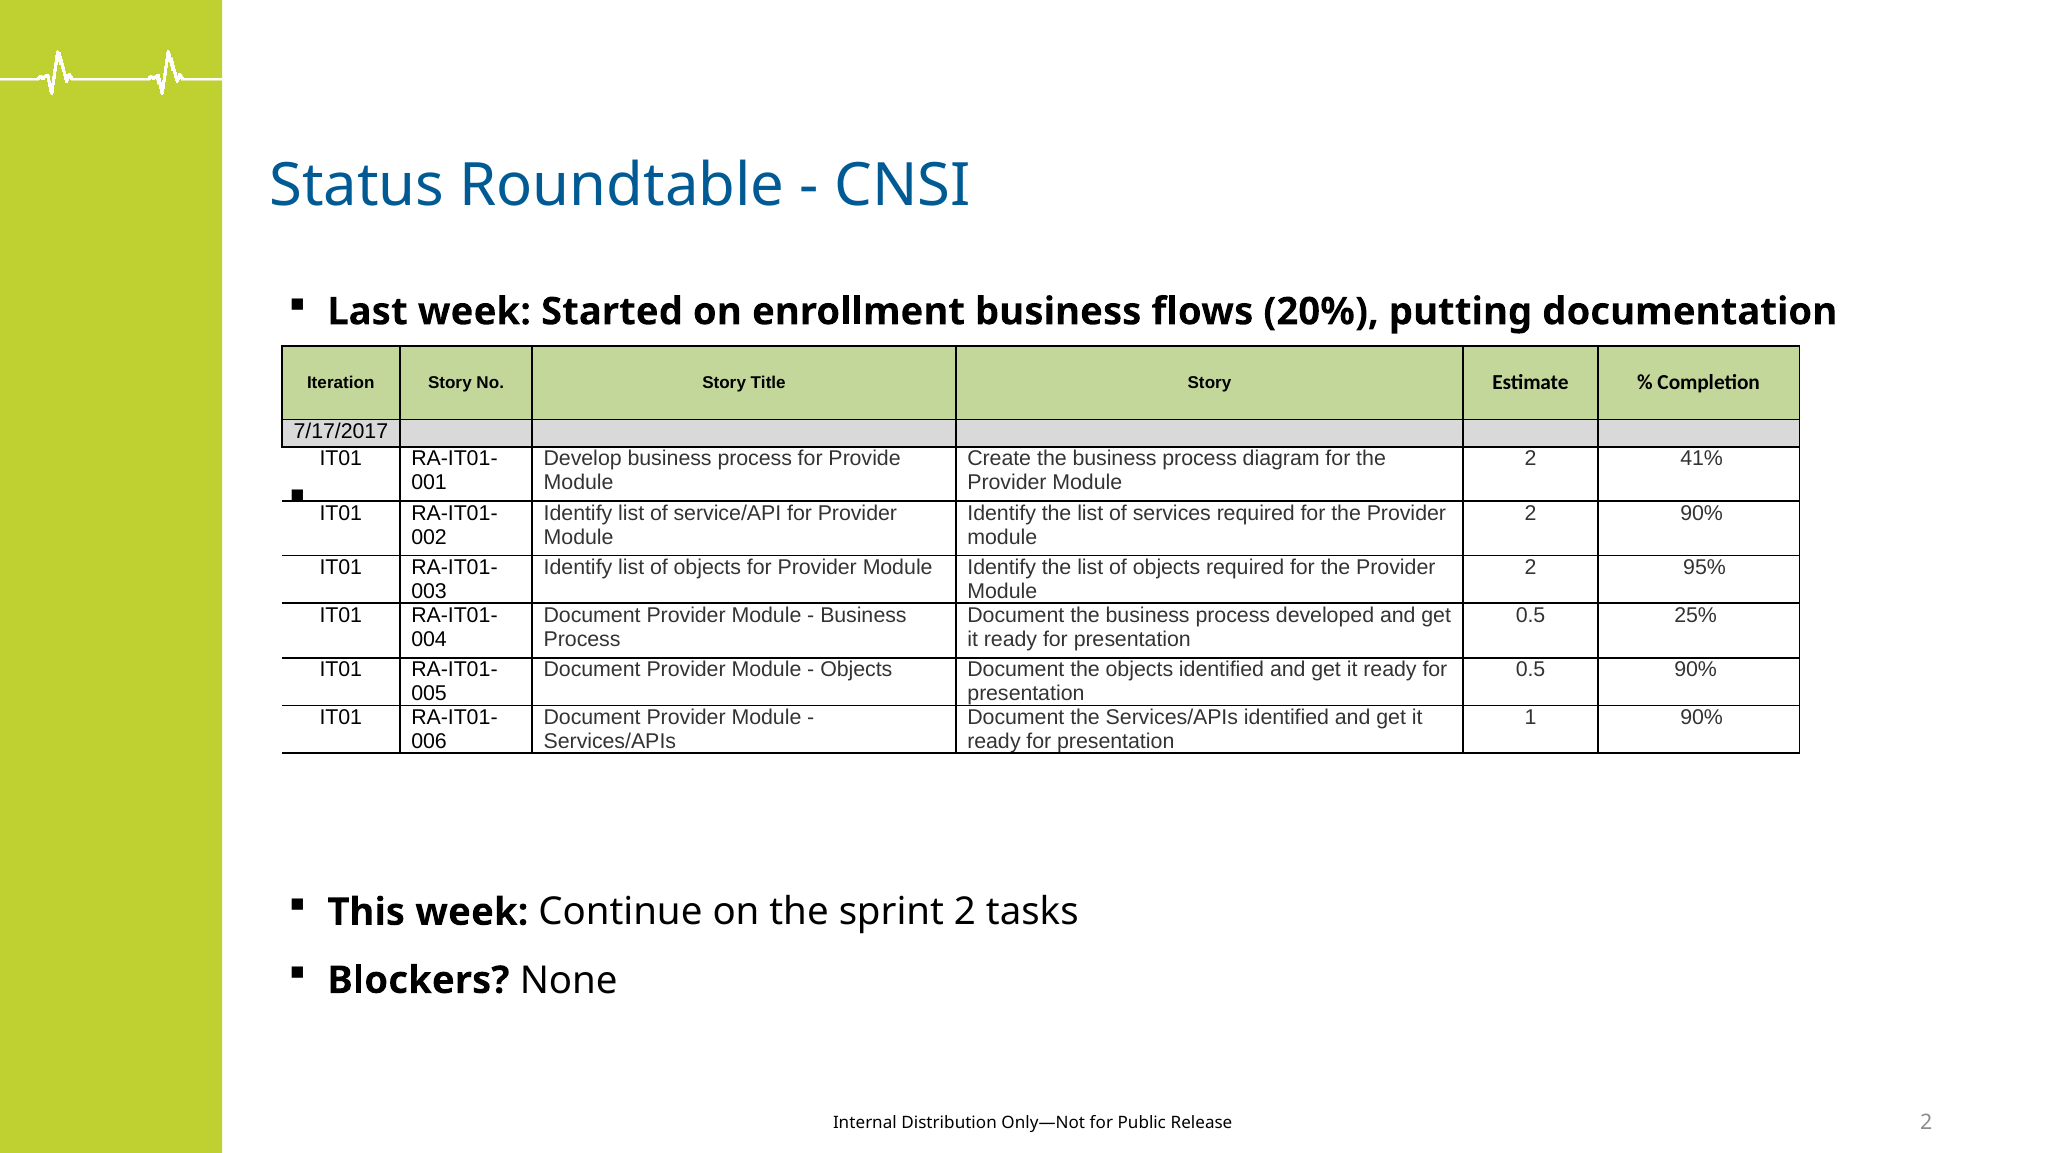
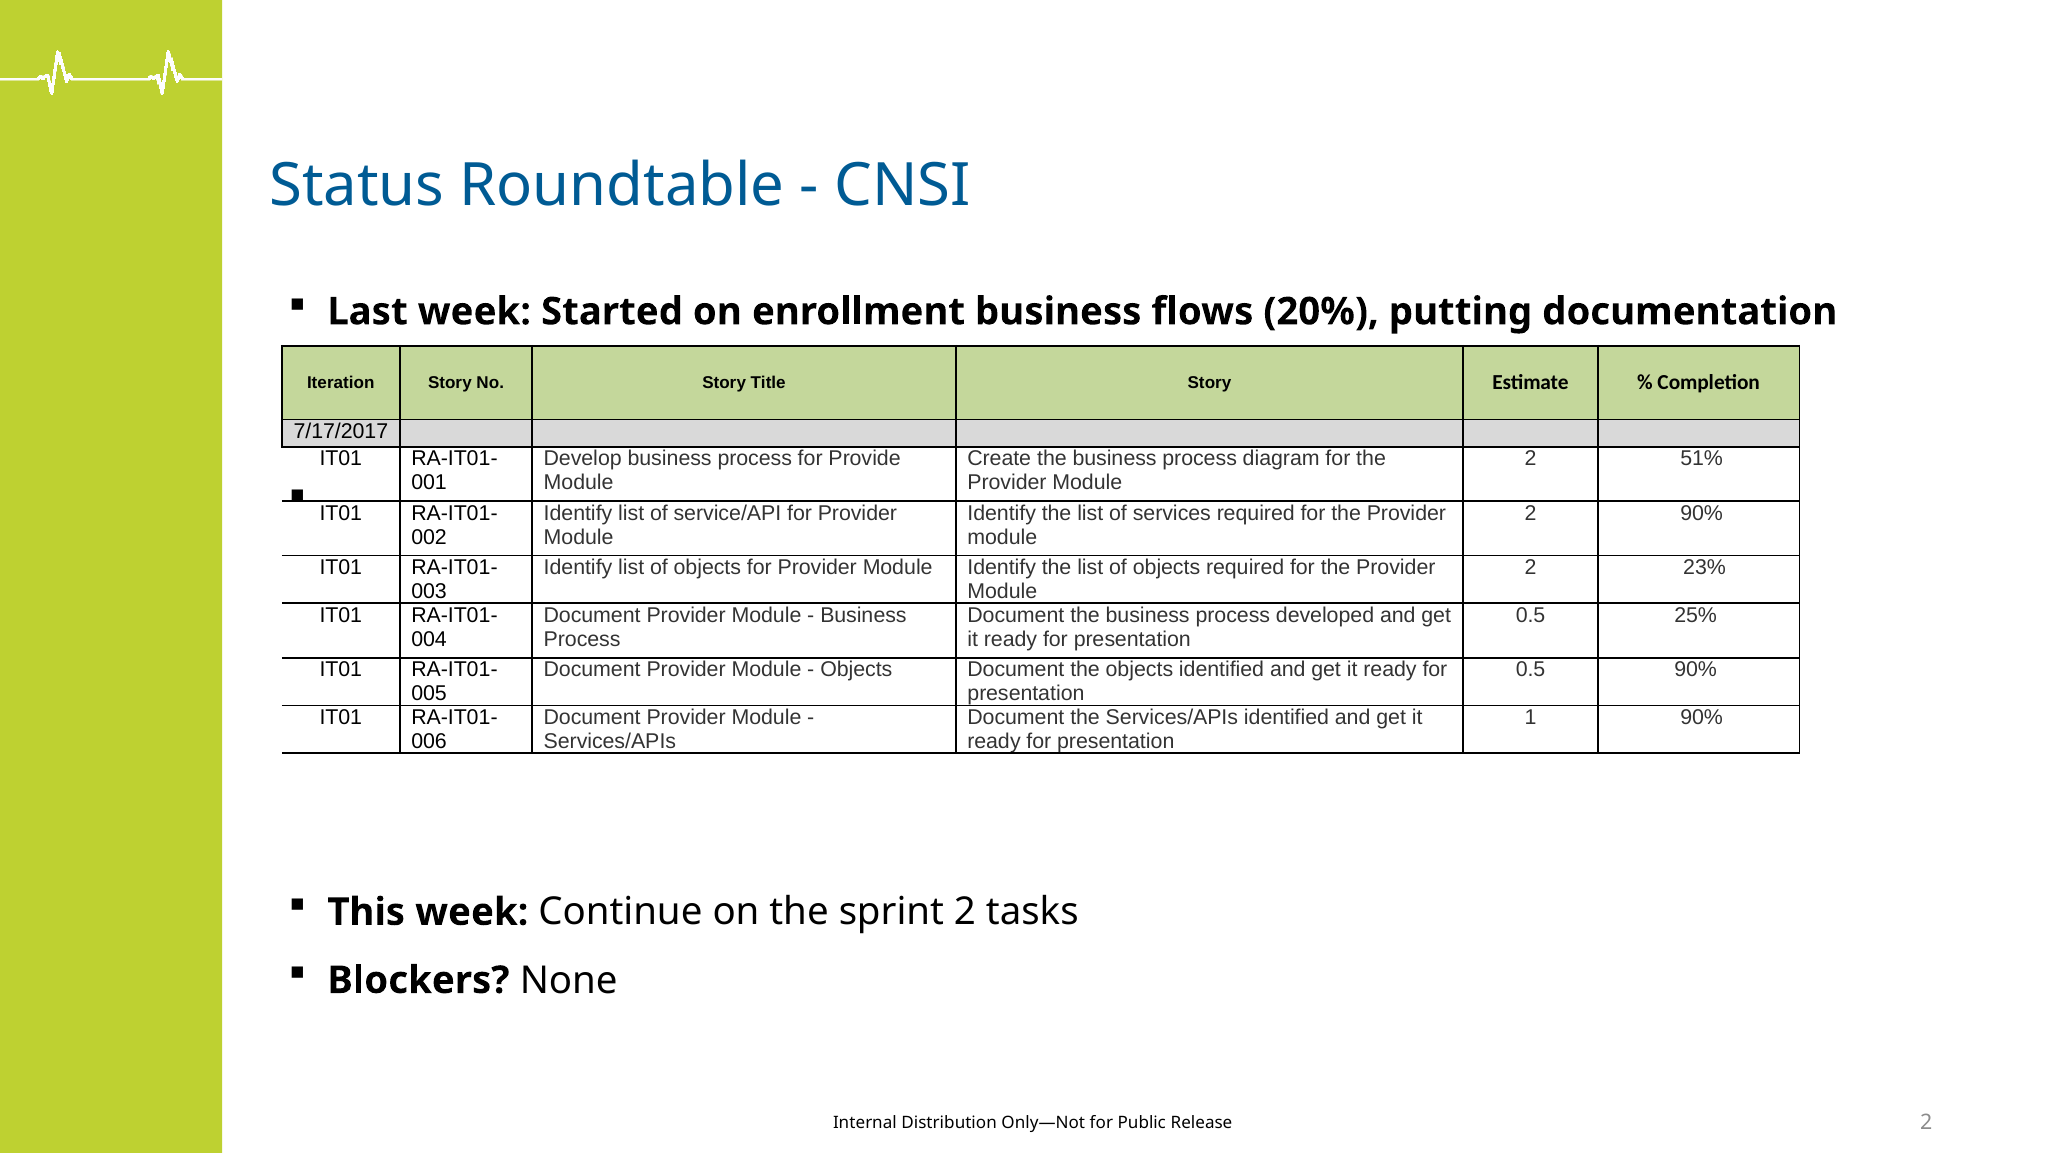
41%: 41% -> 51% (1702, 459)
95%: 95% -> 23% (1705, 568)
